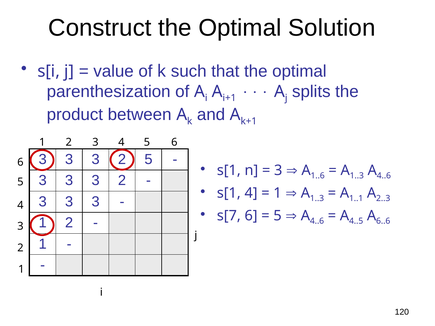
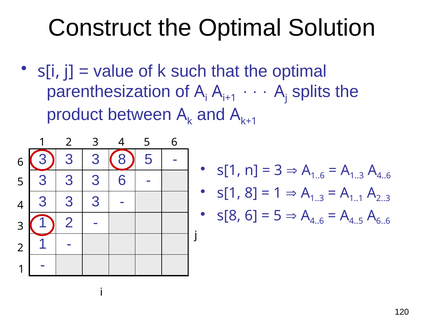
2: 2 -> 8 (122, 160)
2: 2 -> 6 (122, 181)
s[1 4: 4 -> 8 (251, 193)
s[7: s[7 -> s[8 (229, 216)
